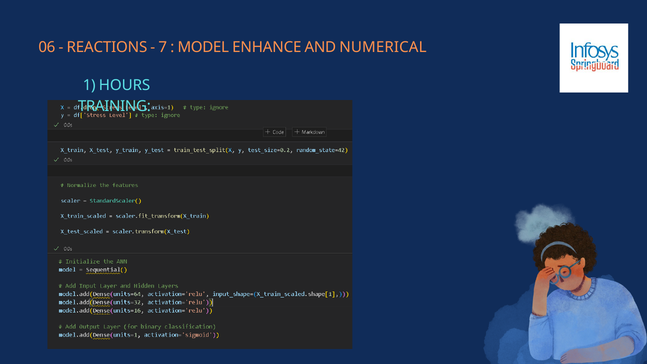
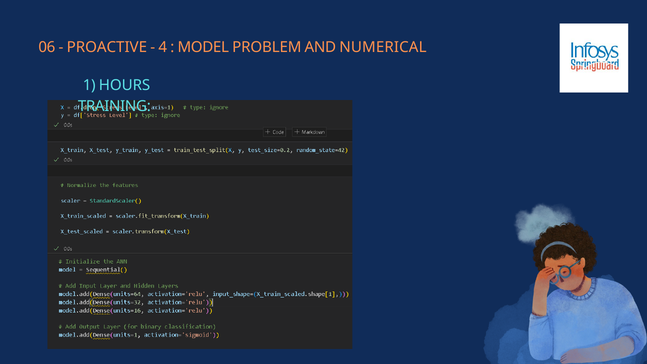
REACTIONS: REACTIONS -> PROACTIVE (107, 47)
7: 7 -> 4 (163, 47)
ENHANCE: ENHANCE -> PROBLEM (267, 47)
